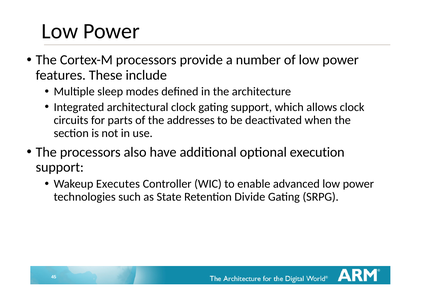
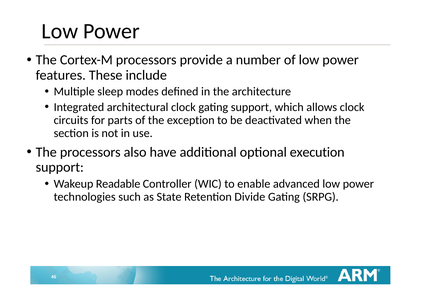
addresses: addresses -> exception (191, 120)
Executes: Executes -> Readable (118, 184)
